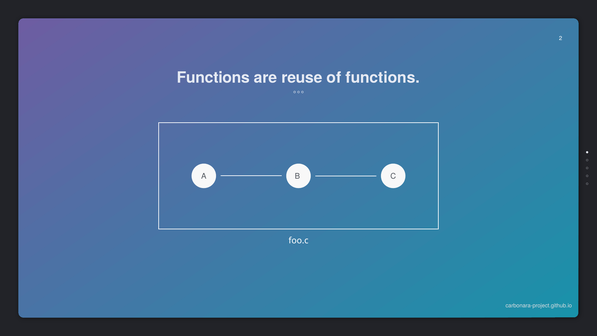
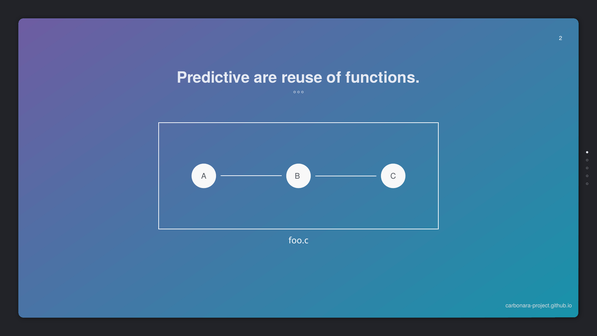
Functions: Functions -> Predictive (213, 78)
